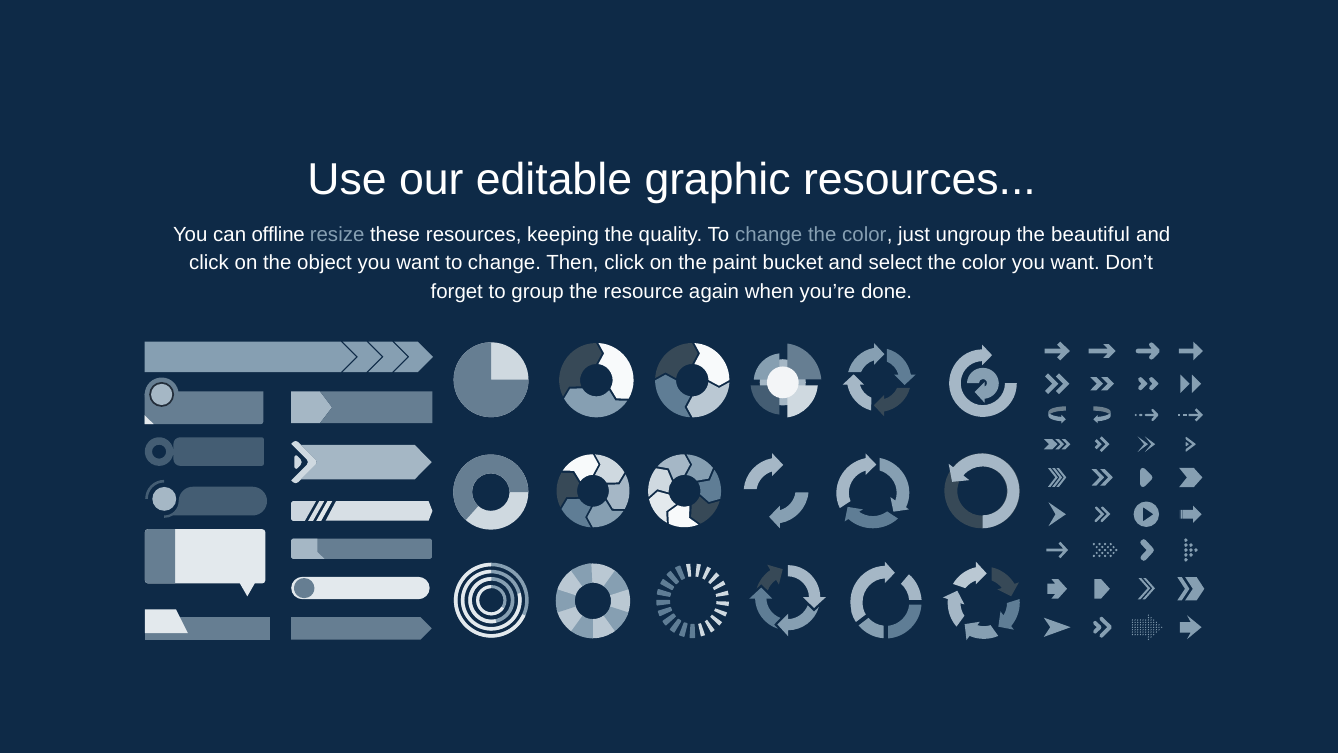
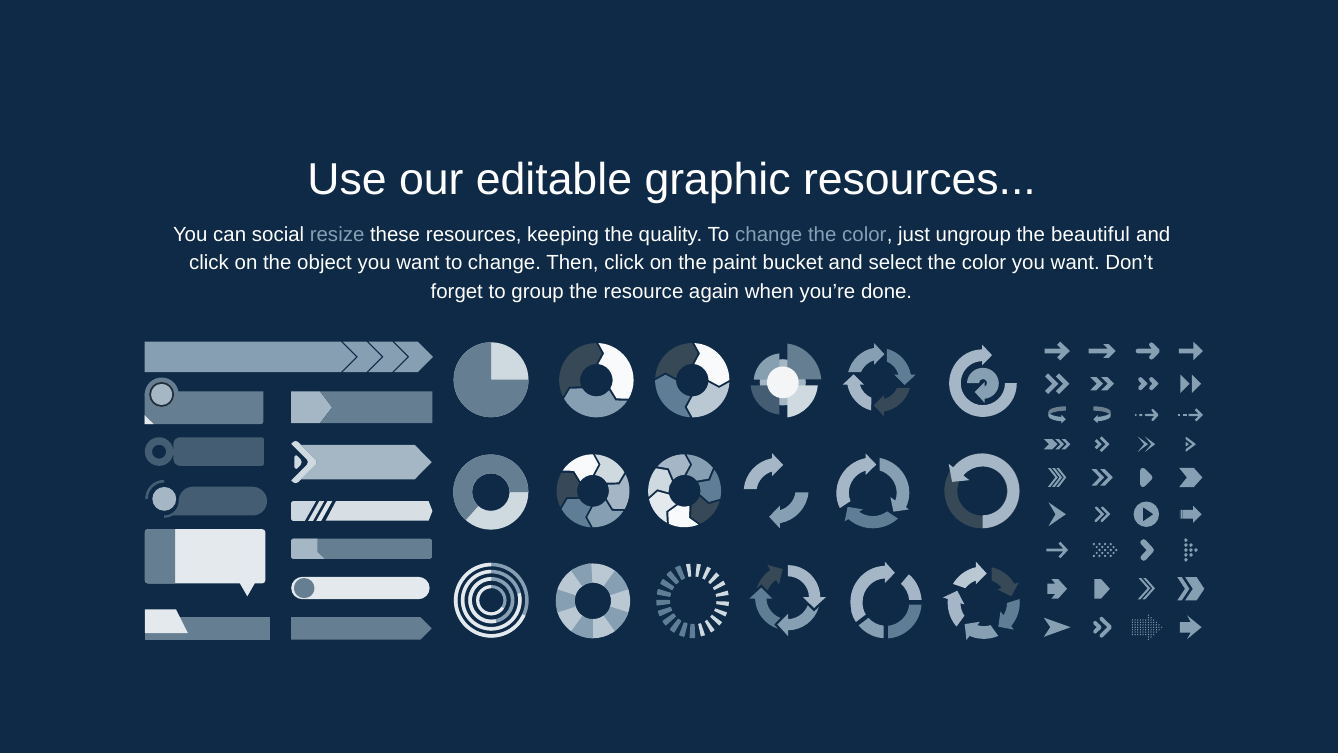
offline: offline -> social (278, 235)
